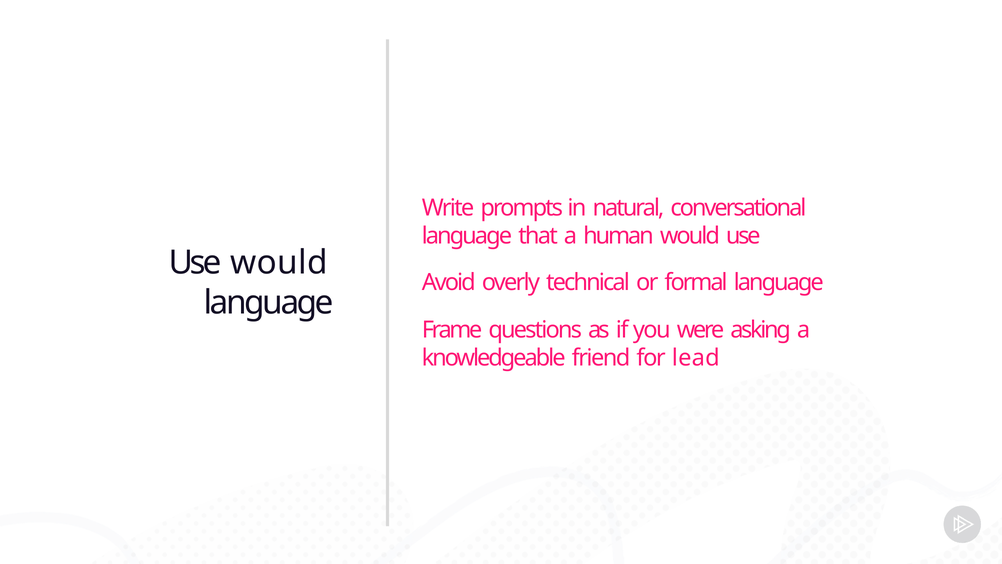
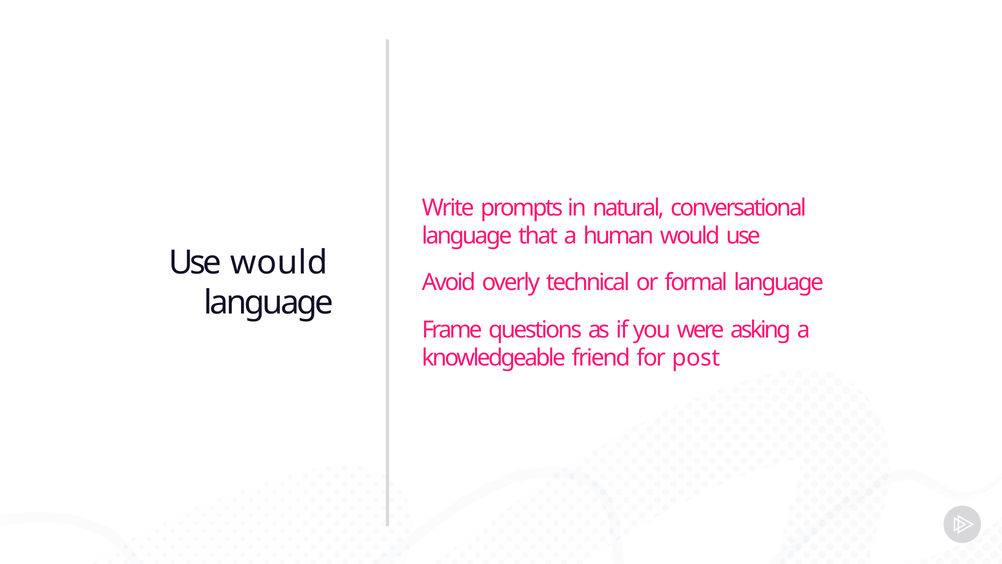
lead: lead -> post (696, 358)
